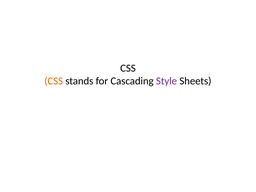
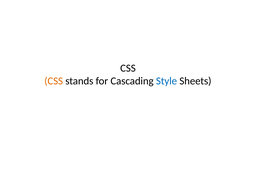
Style colour: purple -> blue (166, 81)
